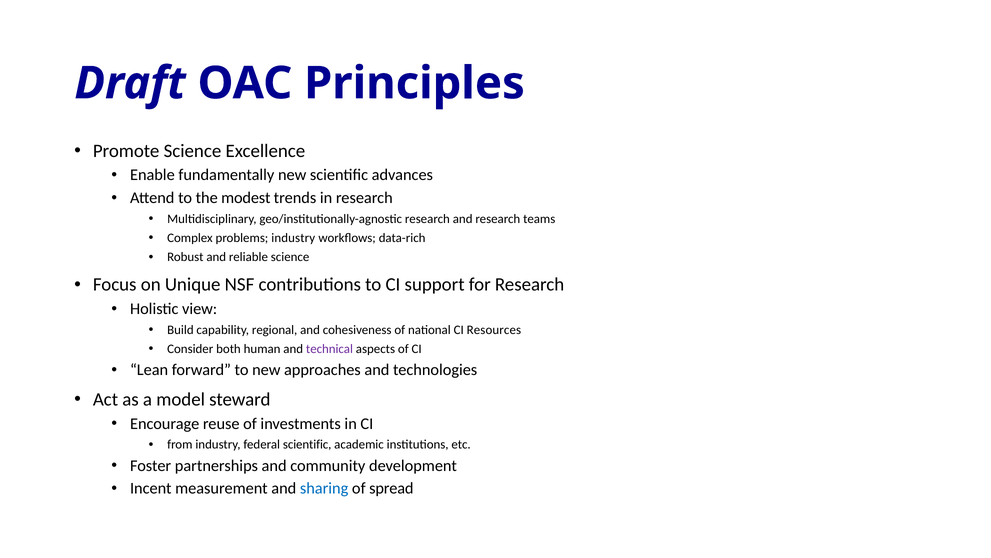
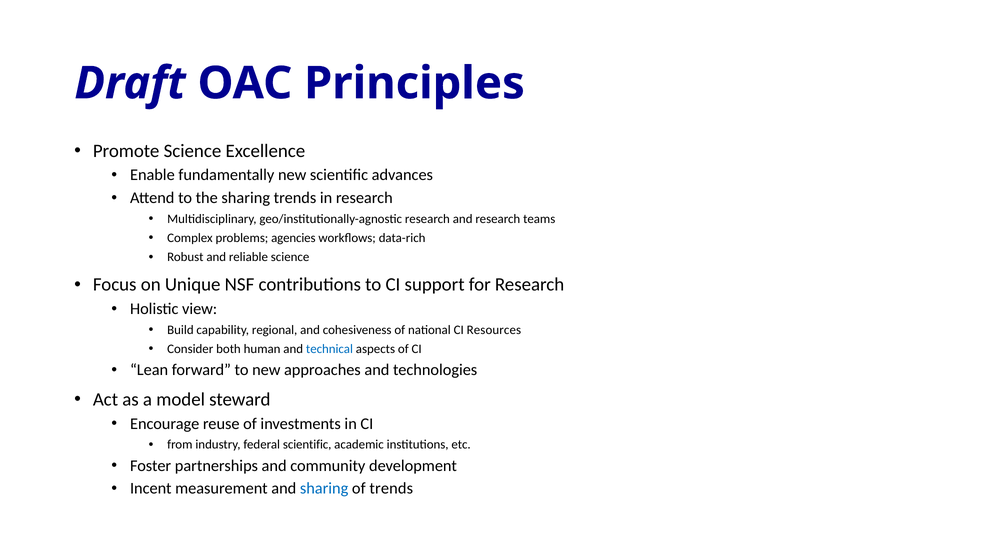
the modest: modest -> sharing (246, 198)
problems industry: industry -> agencies (293, 238)
technical colour: purple -> blue (329, 349)
of spread: spread -> trends (391, 488)
